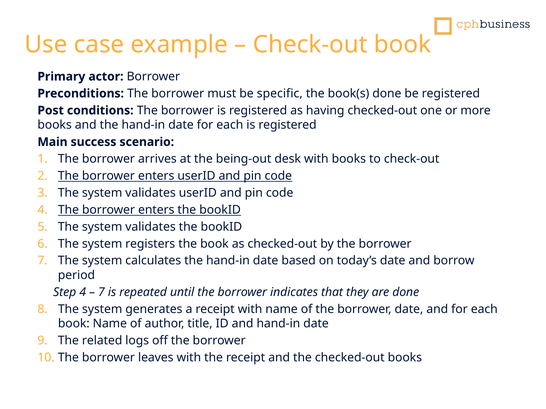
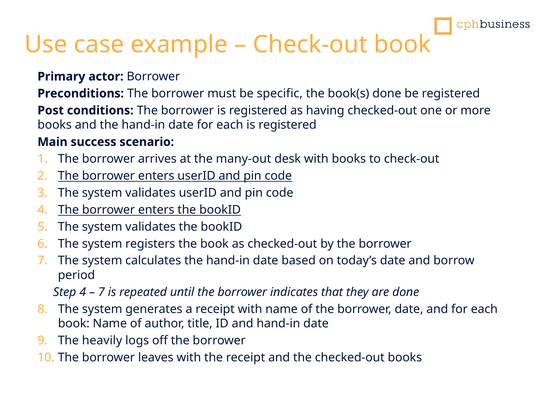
being-out: being-out -> many-out (244, 159)
related: related -> heavily (102, 341)
